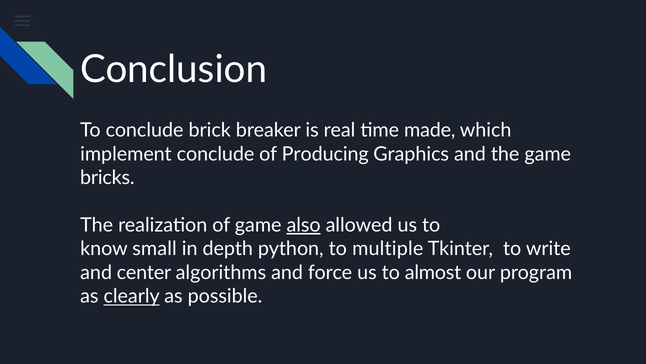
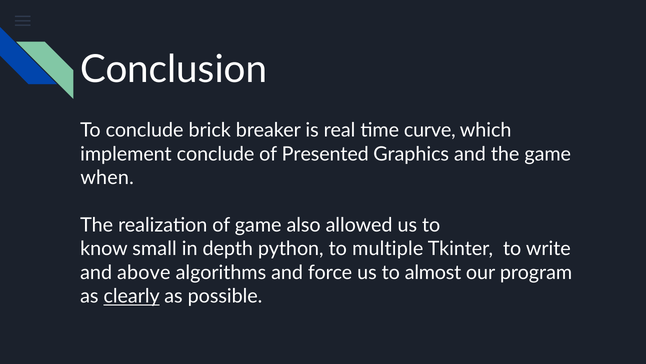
made: made -> curve (430, 130)
Producing: Producing -> Presented (325, 154)
bricks: bricks -> when (107, 178)
also underline: present -> none (304, 225)
center: center -> above (144, 272)
